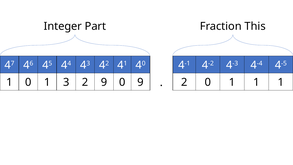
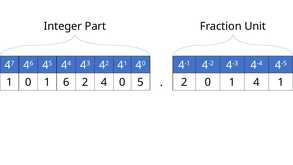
This: This -> Unit (255, 26)
3: 3 -> 6 (66, 82)
2 9: 9 -> 4 (104, 82)
0 9: 9 -> 5 (141, 82)
0 1 1: 1 -> 4 (256, 82)
